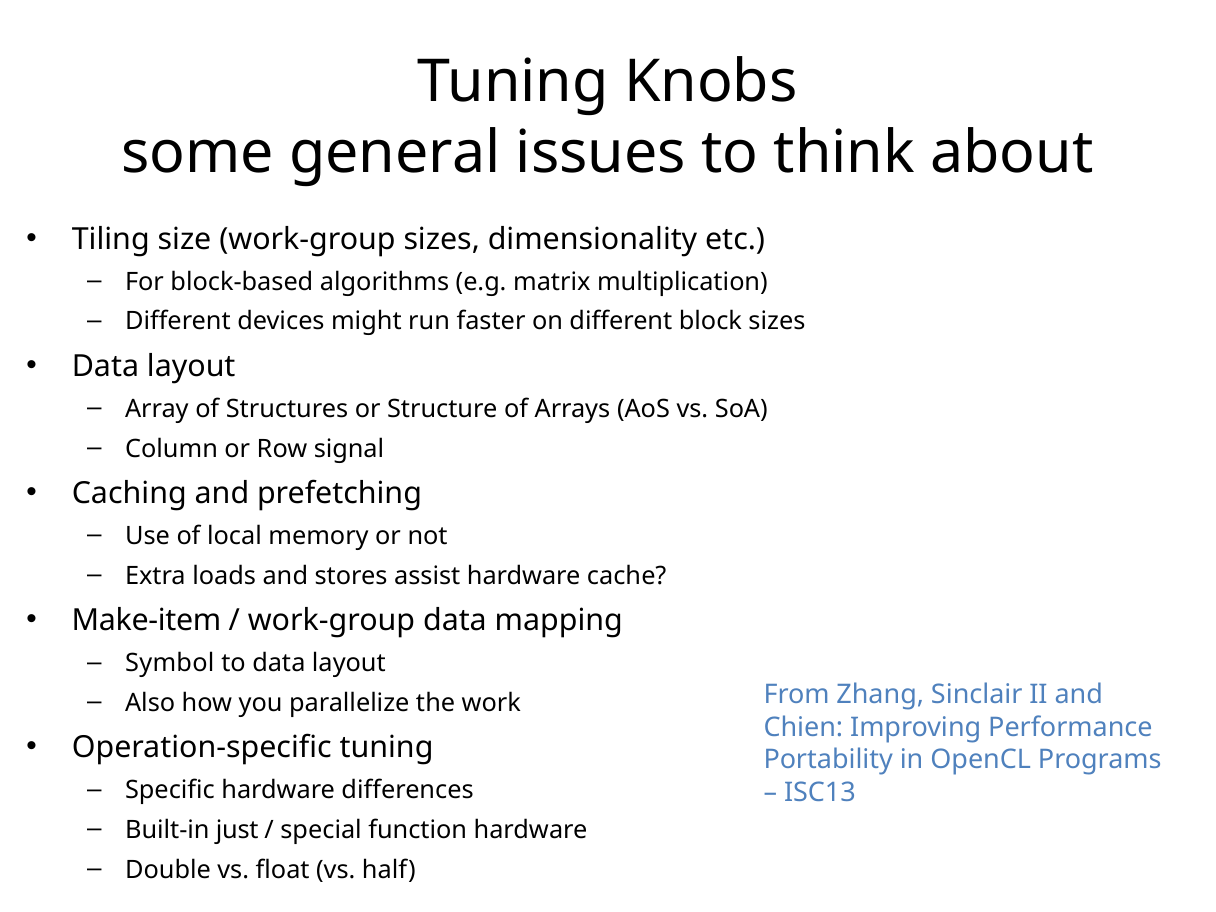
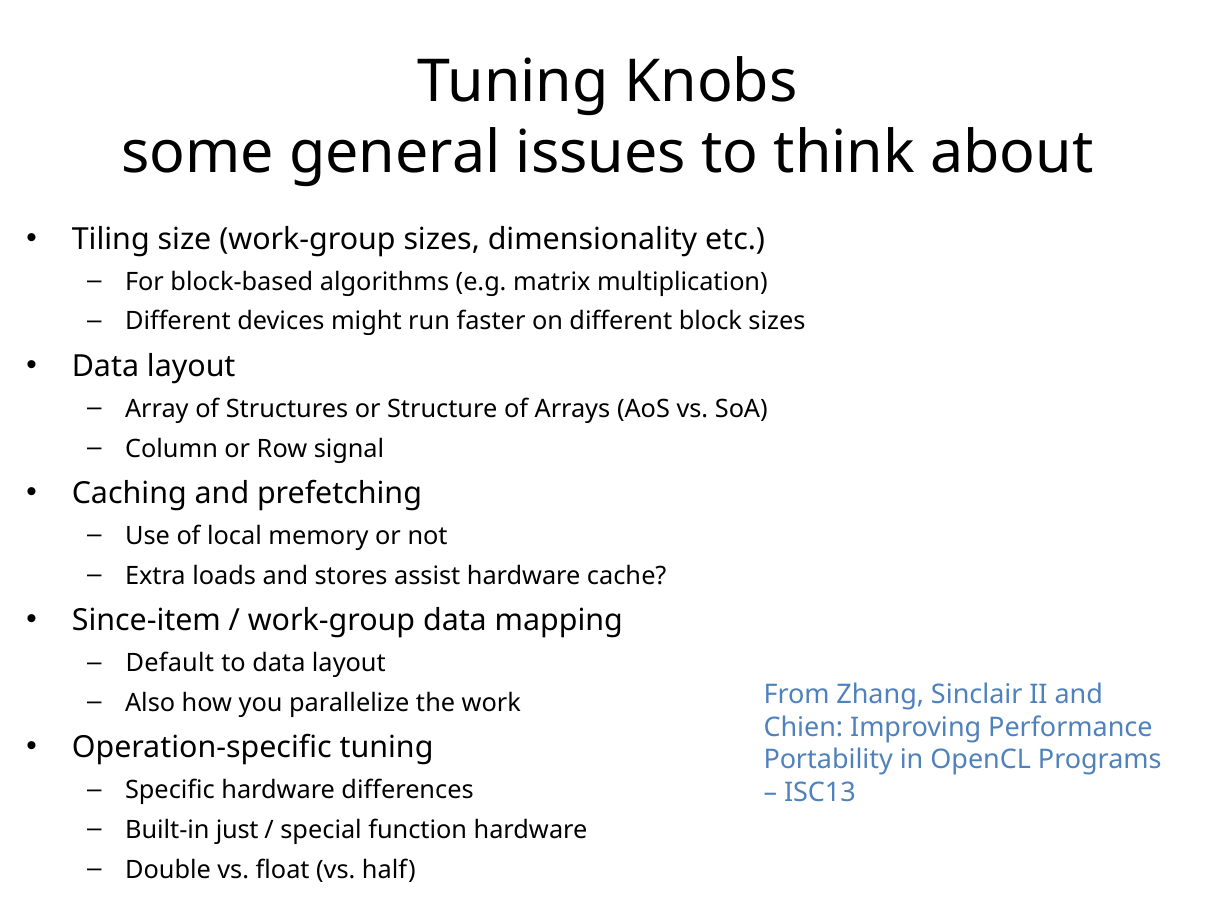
Make-item: Make-item -> Since-item (146, 620)
Symbol: Symbol -> Default (170, 663)
